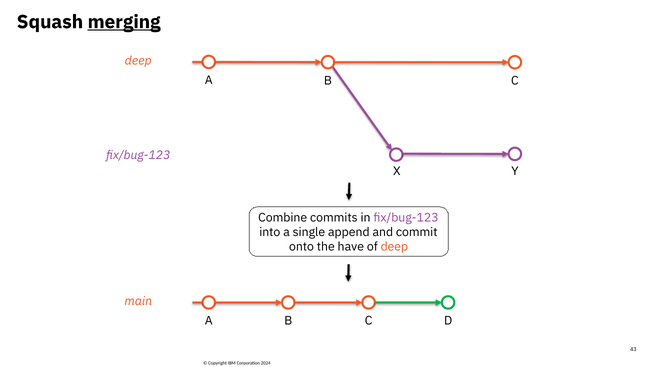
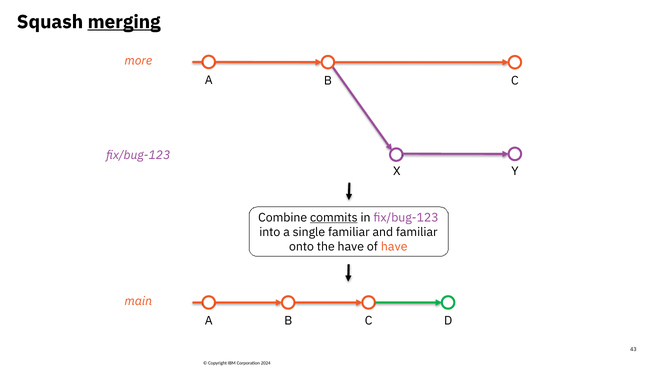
deep: deep -> more (138, 61)
commits underline: none -> present (334, 218)
single append: append -> familiar (349, 232)
and commit: commit -> familiar (417, 232)
of deep: deep -> have (394, 247)
